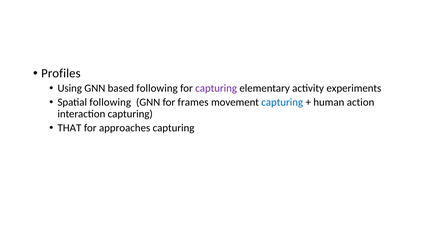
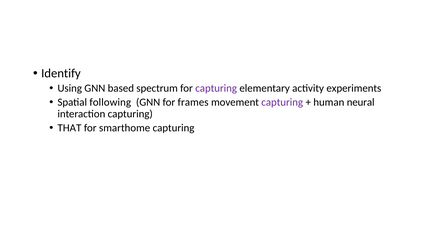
Profiles: Profiles -> Identify (61, 73)
based following: following -> spectrum (157, 88)
capturing colour: blue -> purple (282, 102)
action: action -> neural (361, 102)
approaches: approaches -> smarthome (125, 128)
